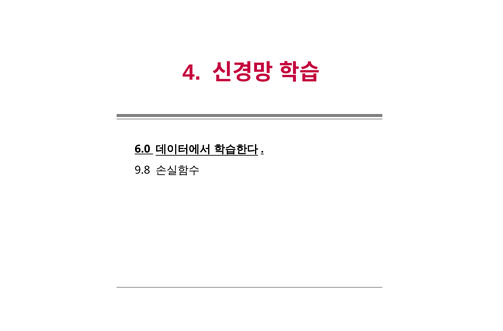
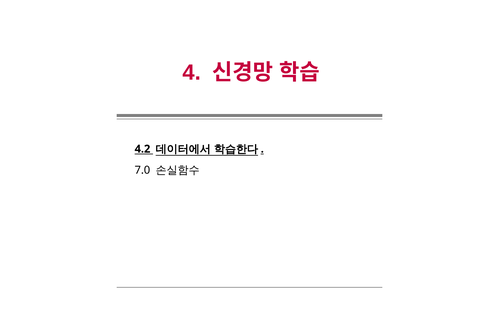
6.0: 6.0 -> 4.2 (142, 149)
9.8: 9.8 -> 7.0 (142, 170)
